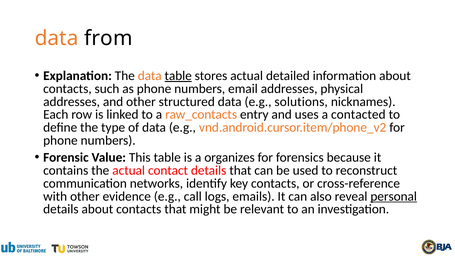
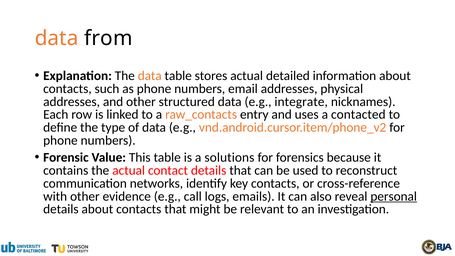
table underline: present -> none (178, 76)
solutions: solutions -> integrate (301, 102)
organizes: organizes -> solutions (229, 158)
